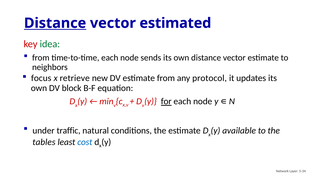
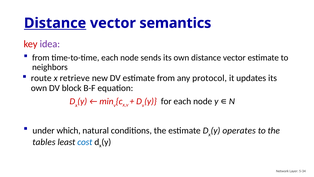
estimated: estimated -> semantics (175, 23)
idea colour: green -> purple (50, 44)
focus: focus -> route (41, 78)
for underline: present -> none (166, 101)
traffic: traffic -> which (69, 130)
available: available -> operates (239, 130)
